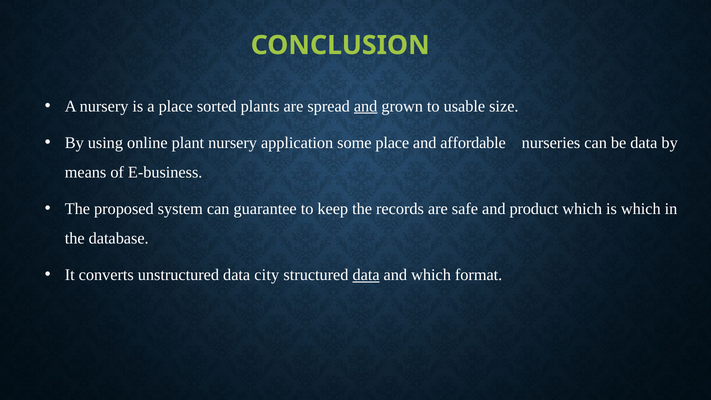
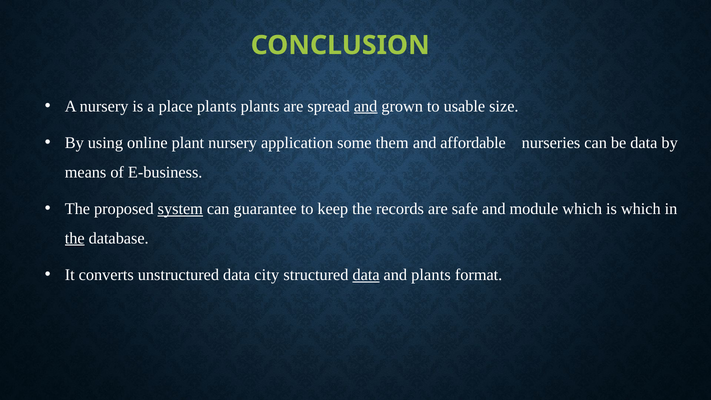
place sorted: sorted -> plants (217, 106)
some place: place -> them (392, 143)
system underline: none -> present (180, 209)
product: product -> module (534, 209)
the underline: none -> present (75, 238)
and which: which -> plants (431, 275)
